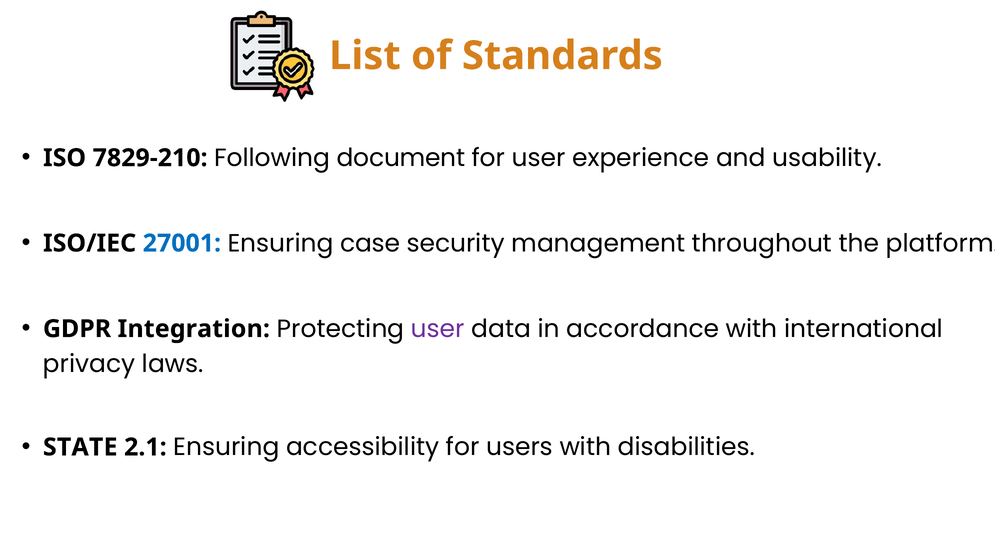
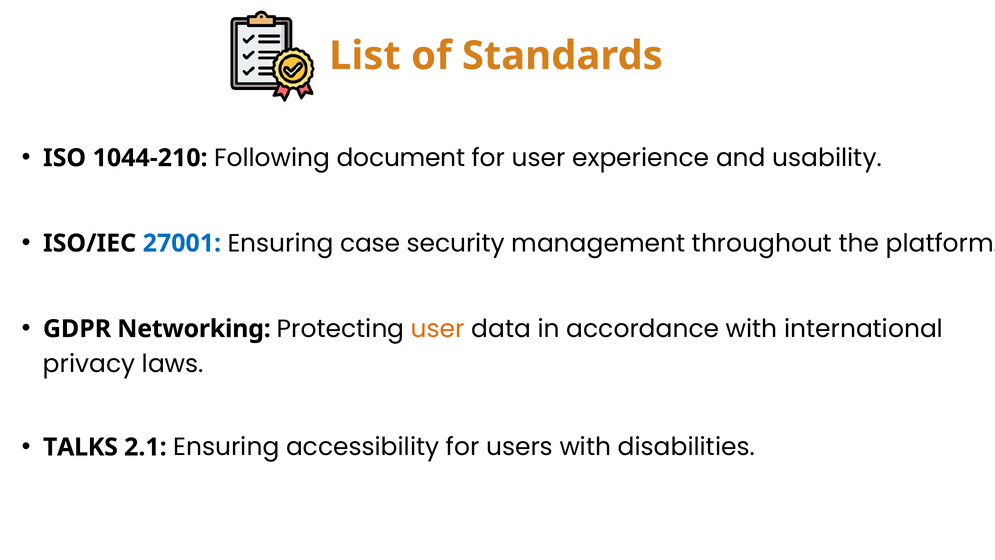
7829-210: 7829-210 -> 1044-210 (150, 158)
Integration: Integration -> Networking (194, 329)
user colour: purple -> orange (438, 329)
STATE: STATE -> TALKS (80, 447)
